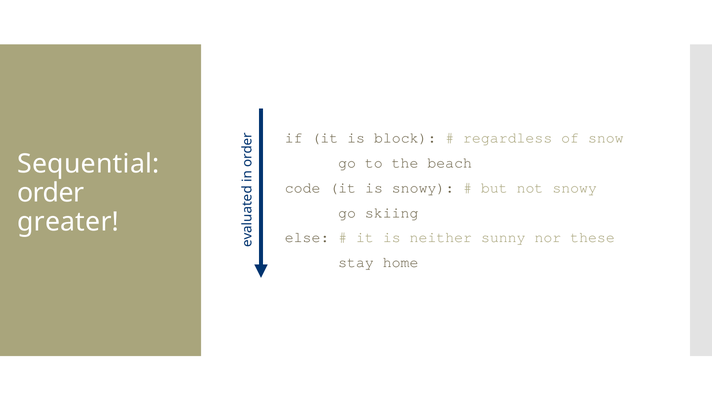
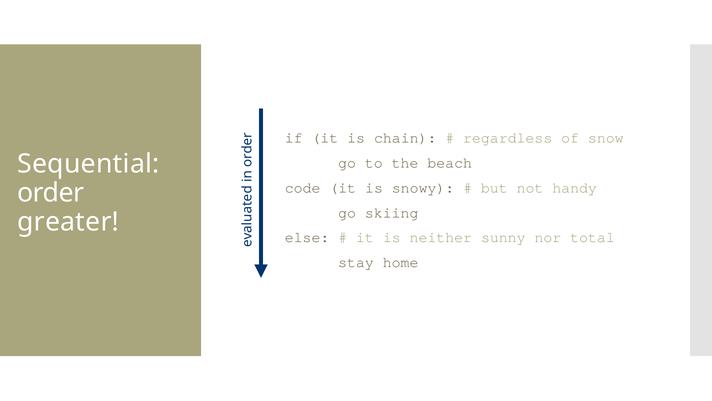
block: block -> chain (405, 138)
not snowy: snowy -> handy (575, 187)
these: these -> total (593, 237)
